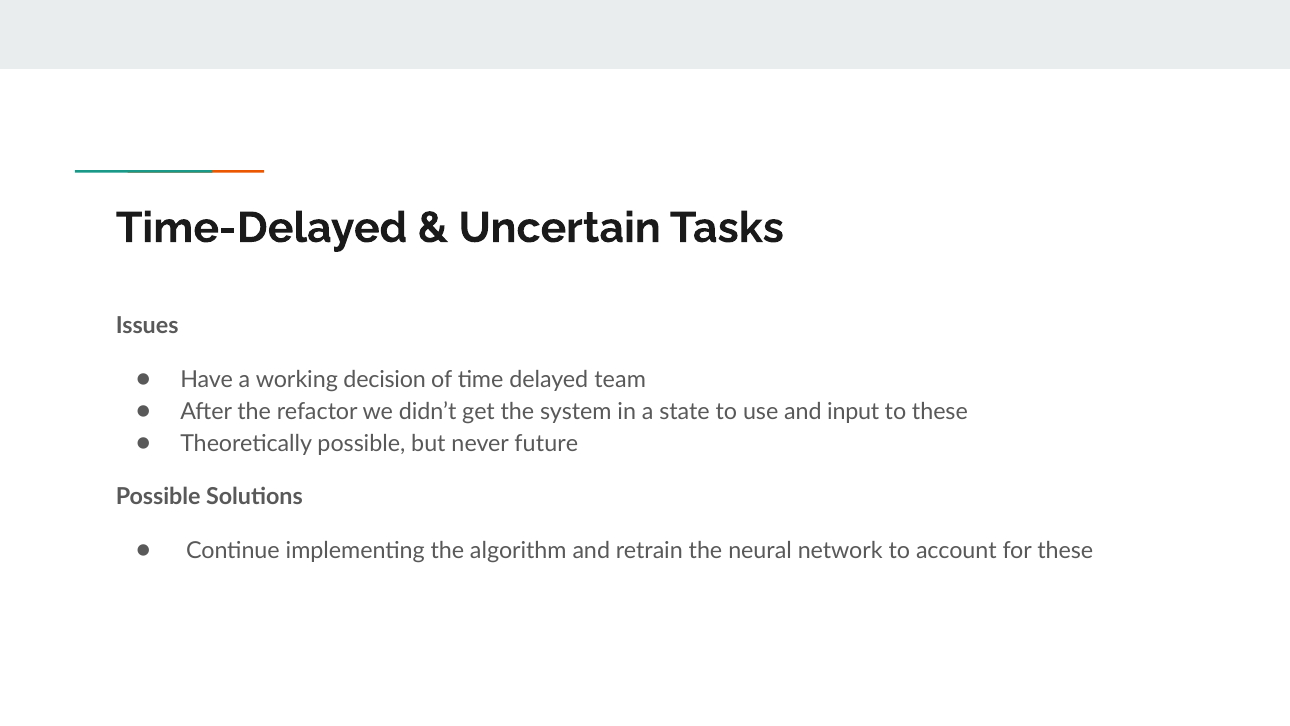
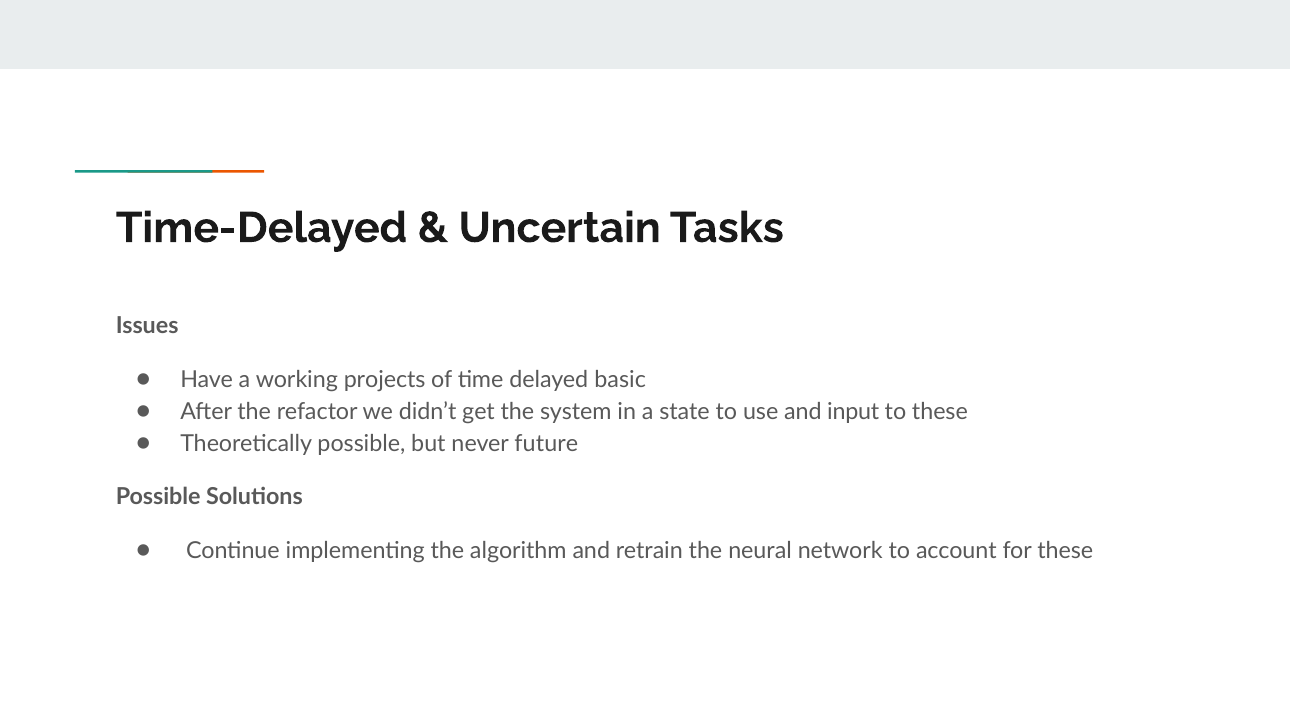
decision: decision -> projects (385, 379)
team: team -> basic (620, 379)
